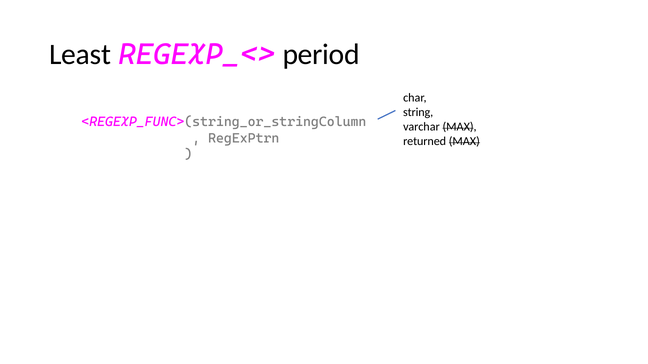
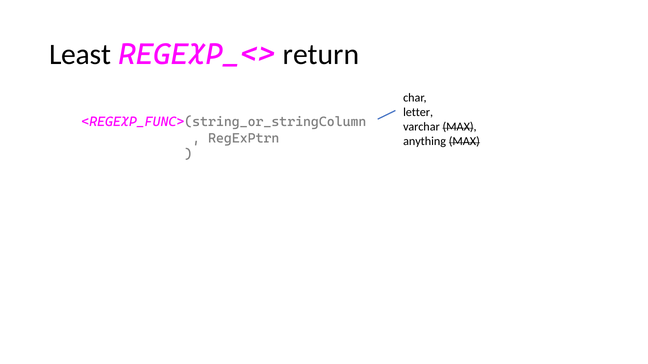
period: period -> return (321, 54)
string: string -> letter (418, 112)
returned: returned -> anything (425, 142)
